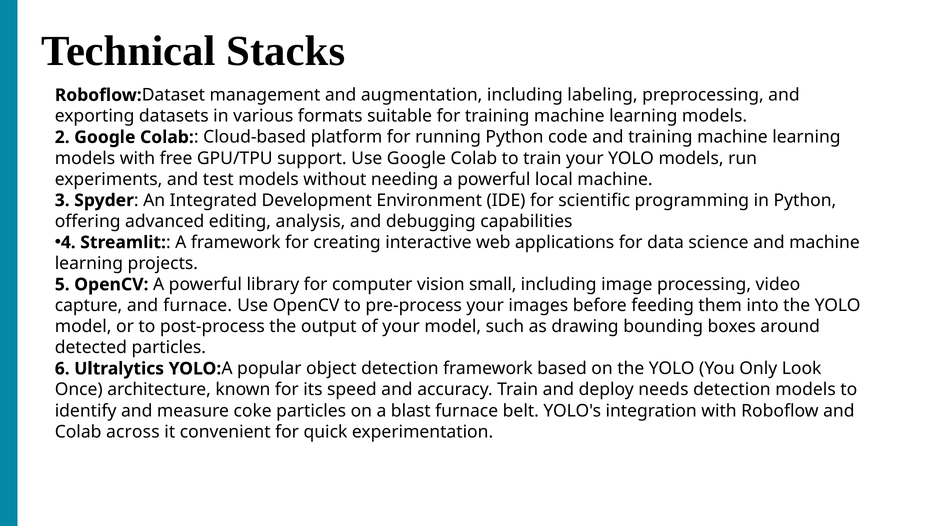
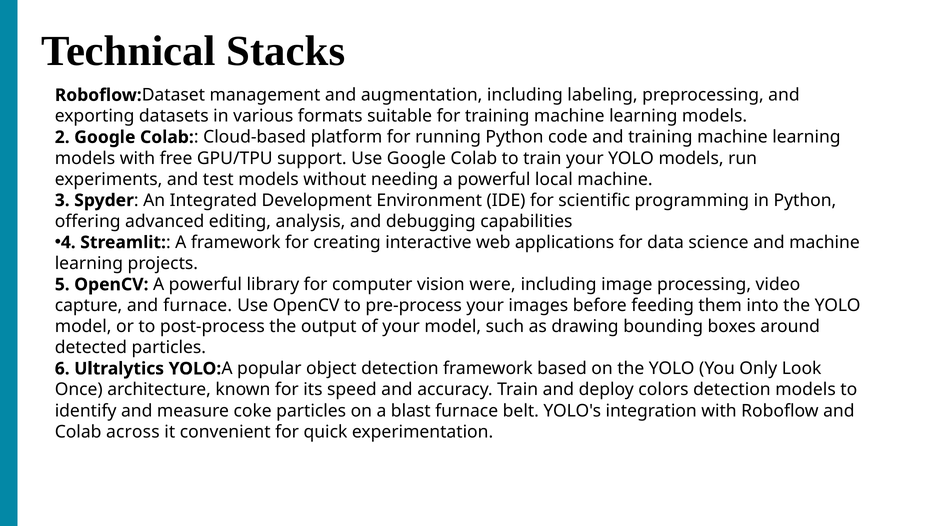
small: small -> were (493, 284)
needs: needs -> colors (663, 389)
